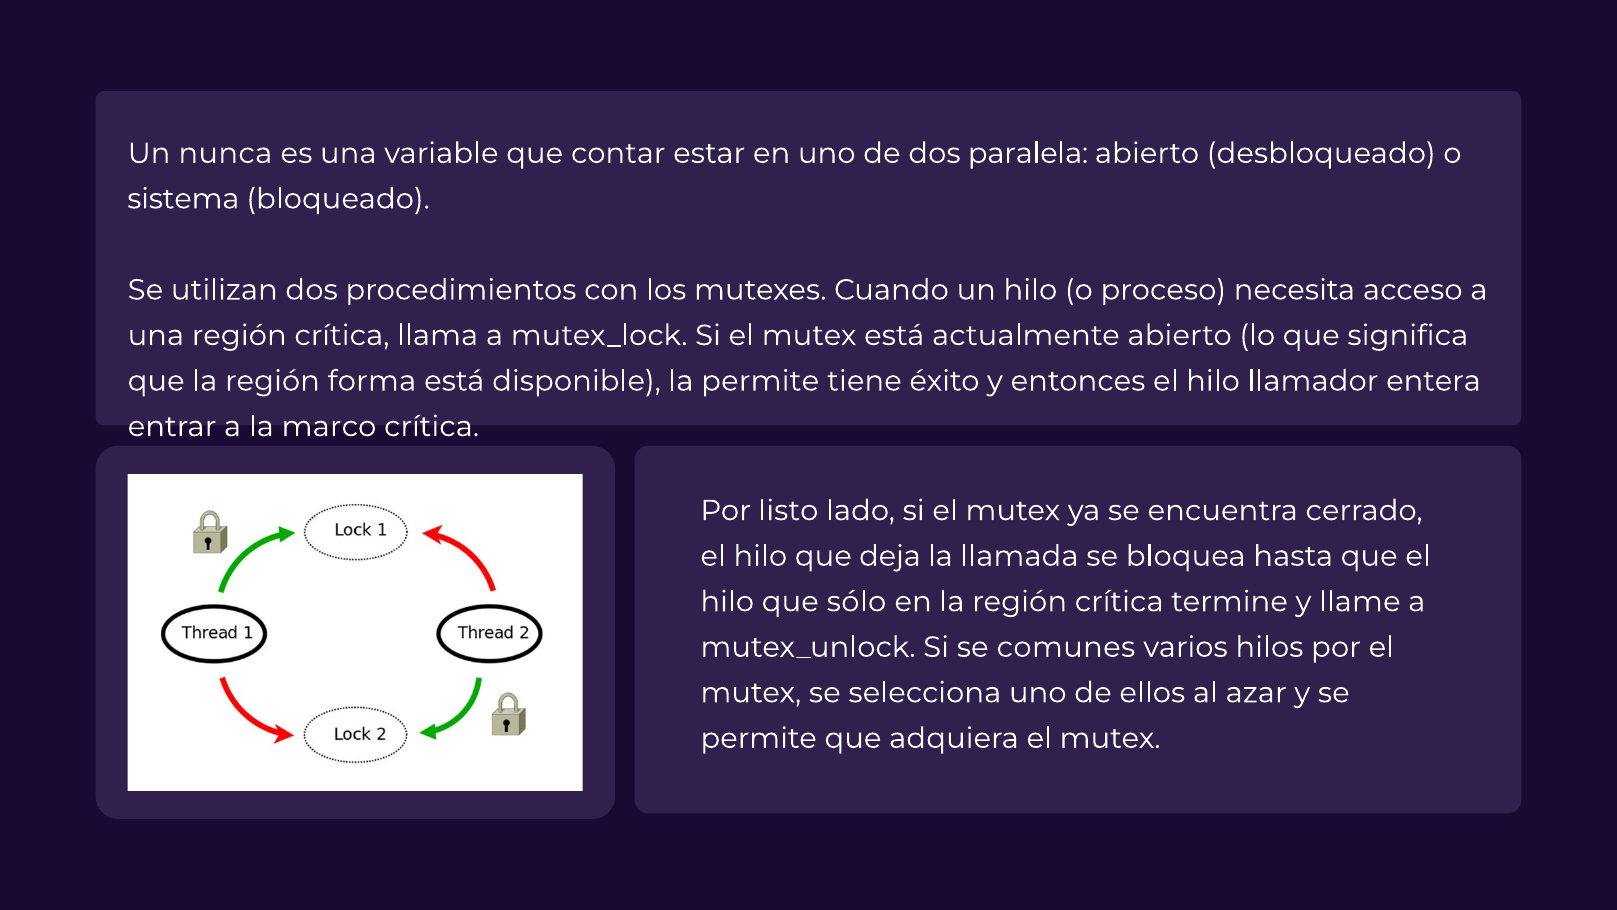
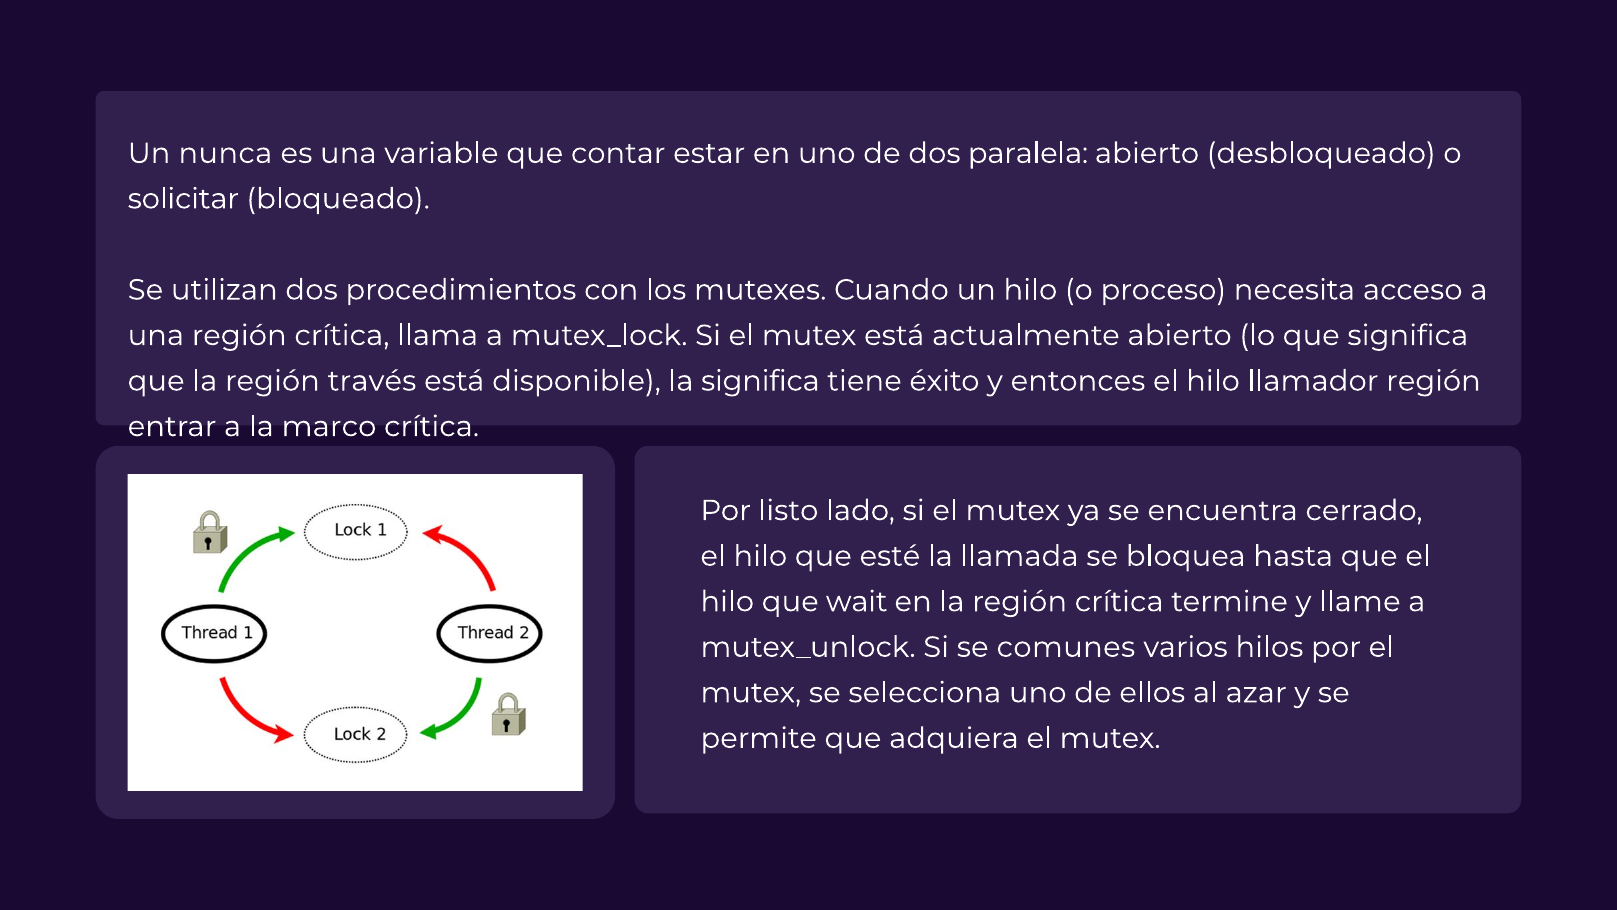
sistema: sistema -> solicitar (183, 199)
forma: forma -> través (372, 381)
la permite: permite -> significa (760, 381)
llamador entera: entera -> región (1433, 381)
deja: deja -> esté (890, 556)
sólo: sólo -> wait (857, 601)
